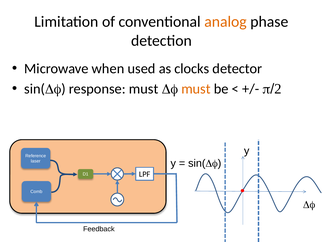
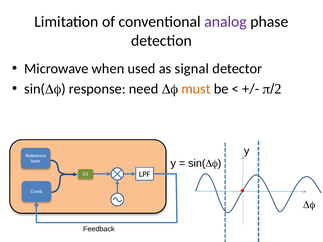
analog colour: orange -> purple (226, 22)
clocks: clocks -> signal (192, 69)
response must: must -> need (144, 89)
